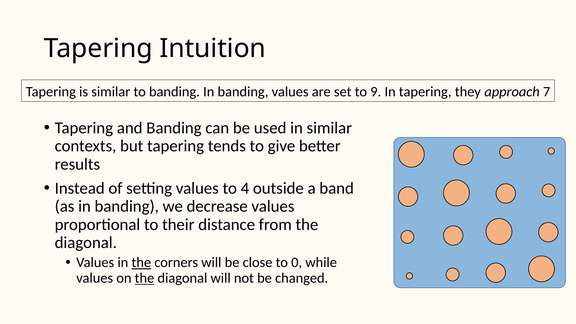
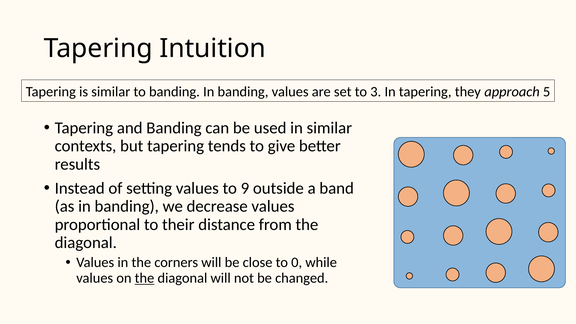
9: 9 -> 3 (376, 92)
7: 7 -> 5 (547, 92)
4: 4 -> 9 (245, 188)
the underline: present -> none (141, 263)
